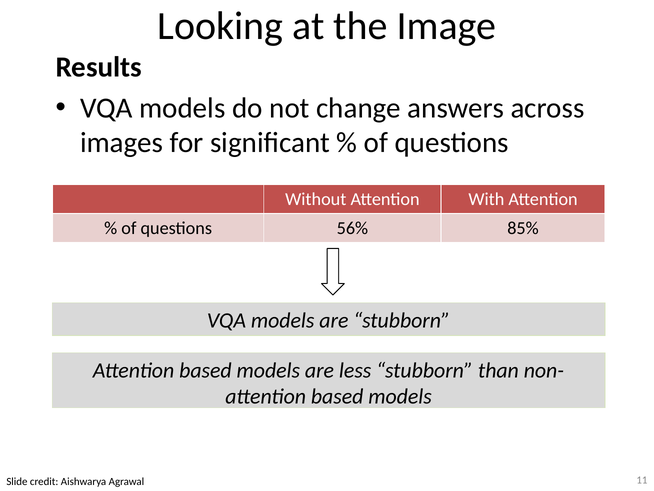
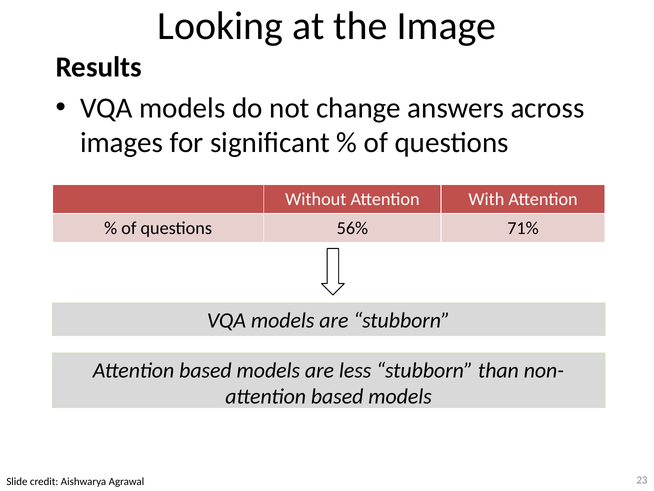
85%: 85% -> 71% (523, 228)
11: 11 -> 23 (642, 480)
